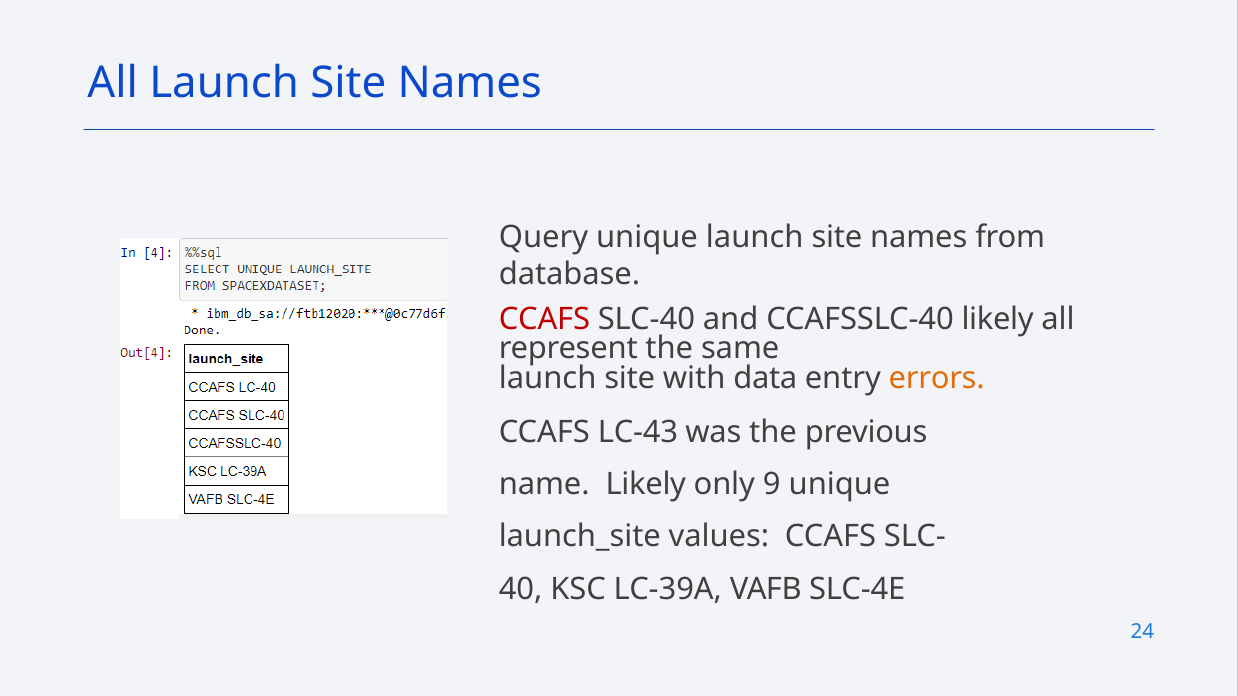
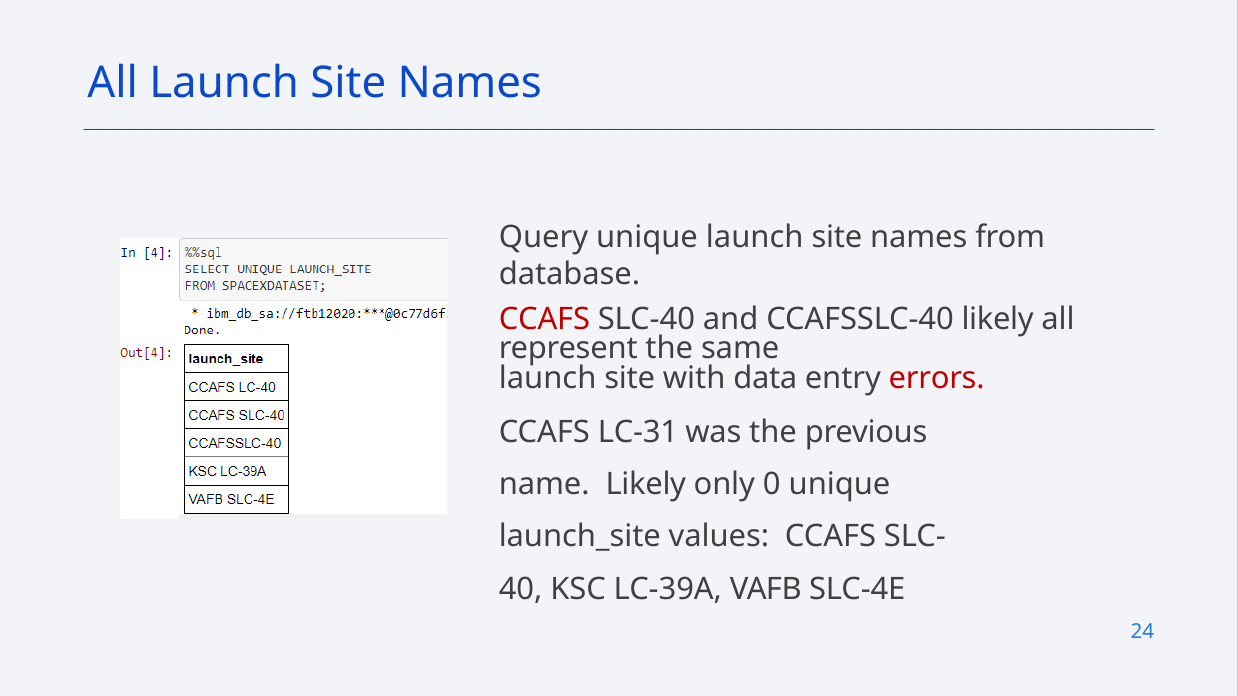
errors colour: orange -> red (937, 379)
LC-43: LC-43 -> LC-31 (638, 432)
9: 9 -> 0 (772, 485)
